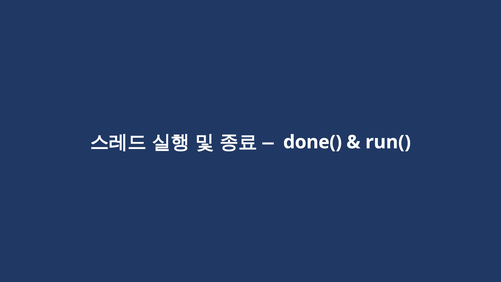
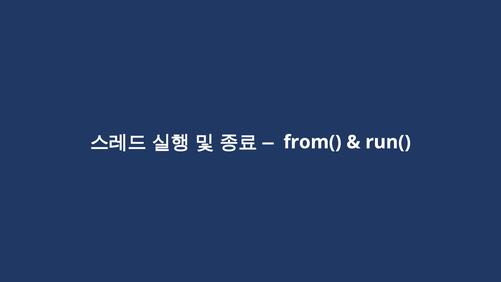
done(: done( -> from( (312, 142)
